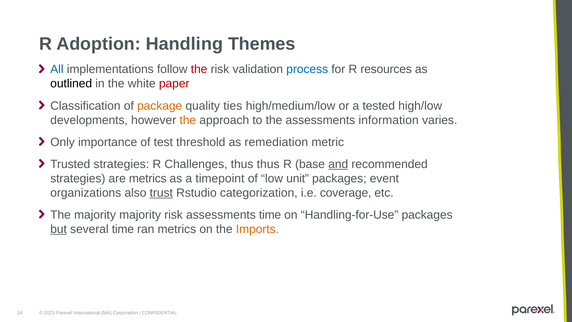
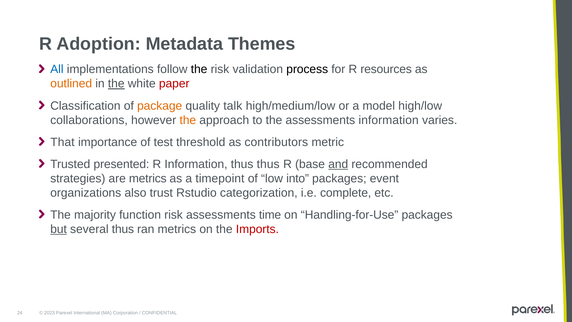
Handling: Handling -> Metadata (184, 44)
the colour: red -> black (199, 69)
process colour: blue -> black (307, 69)
outlined colour: black -> orange (71, 84)
the underline: none -> present (116, 84)
ties: ties -> talk (233, 106)
tested: tested -> model (379, 106)
developments: developments -> collaborations (89, 120)
Only: Only -> That (62, 142)
remediation: remediation -> contributors (276, 142)
Trusted strategies: strategies -> presented (121, 164)
R Challenges: Challenges -> Information (196, 164)
unit: unit -> into (298, 178)
trust underline: present -> none (161, 193)
coverage: coverage -> complete (346, 193)
majority majority: majority -> function (140, 215)
several time: time -> thus (123, 229)
Imports colour: orange -> red (257, 229)
